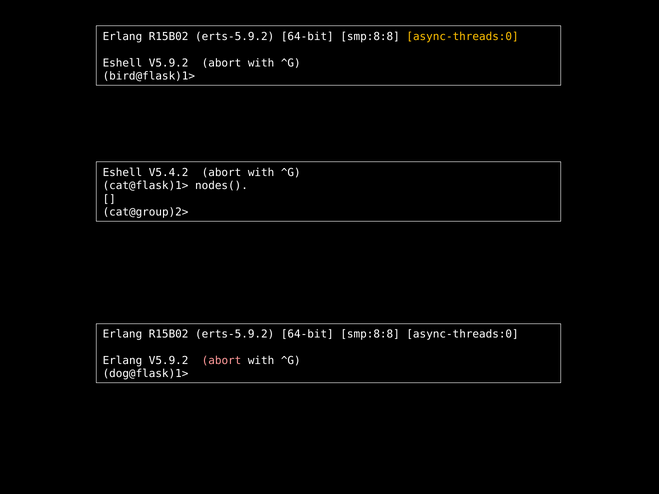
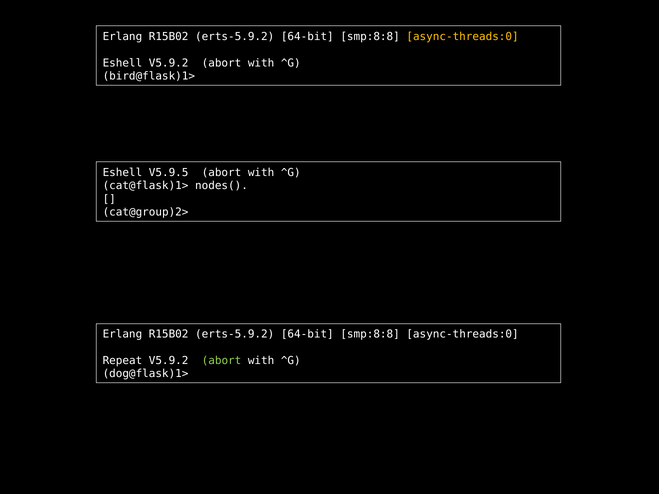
V5.4.2: V5.4.2 -> V5.9.5 (169, 173)
Erlang: Erlang -> Repeat (122, 361)
abort colour: pink -> light green (222, 361)
